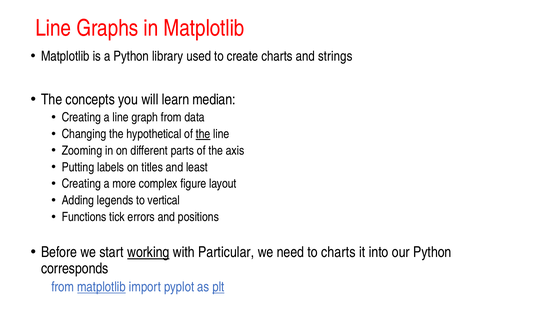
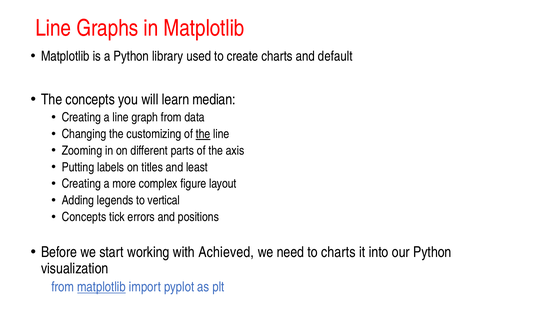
strings: strings -> default (335, 56)
hypothetical: hypothetical -> customizing (154, 134)
Functions: Functions -> Concepts (84, 217)
working underline: present -> none (148, 252)
Particular: Particular -> Achieved (226, 252)
corresponds: corresponds -> visualization (75, 269)
plt underline: present -> none (218, 287)
